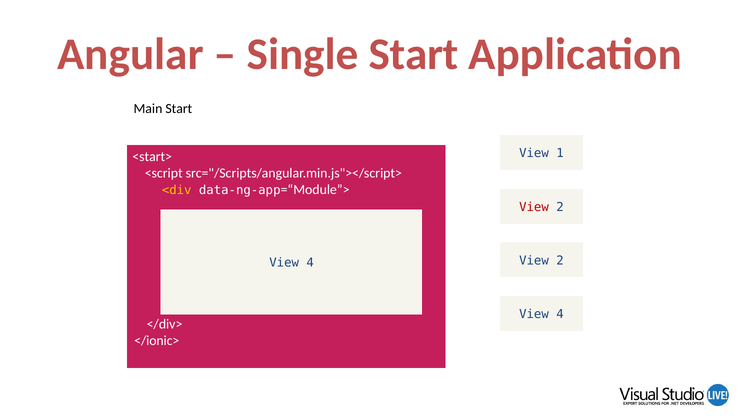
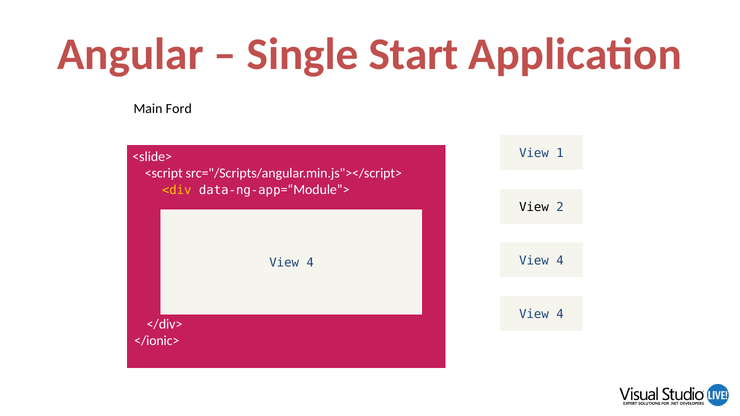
Main Start: Start -> Ford (179, 109)
<start>: <start> -> <slide> (152, 157)
View colour: red -> black (534, 207)
2: 2 -> 4 (560, 261)
